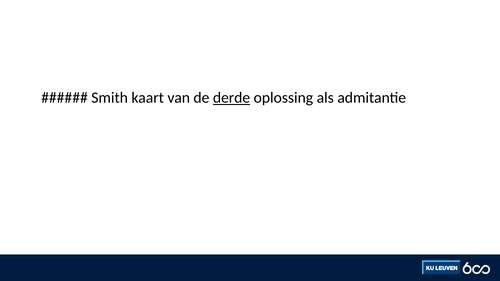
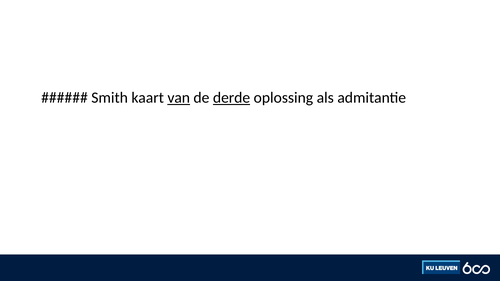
van underline: none -> present (179, 98)
